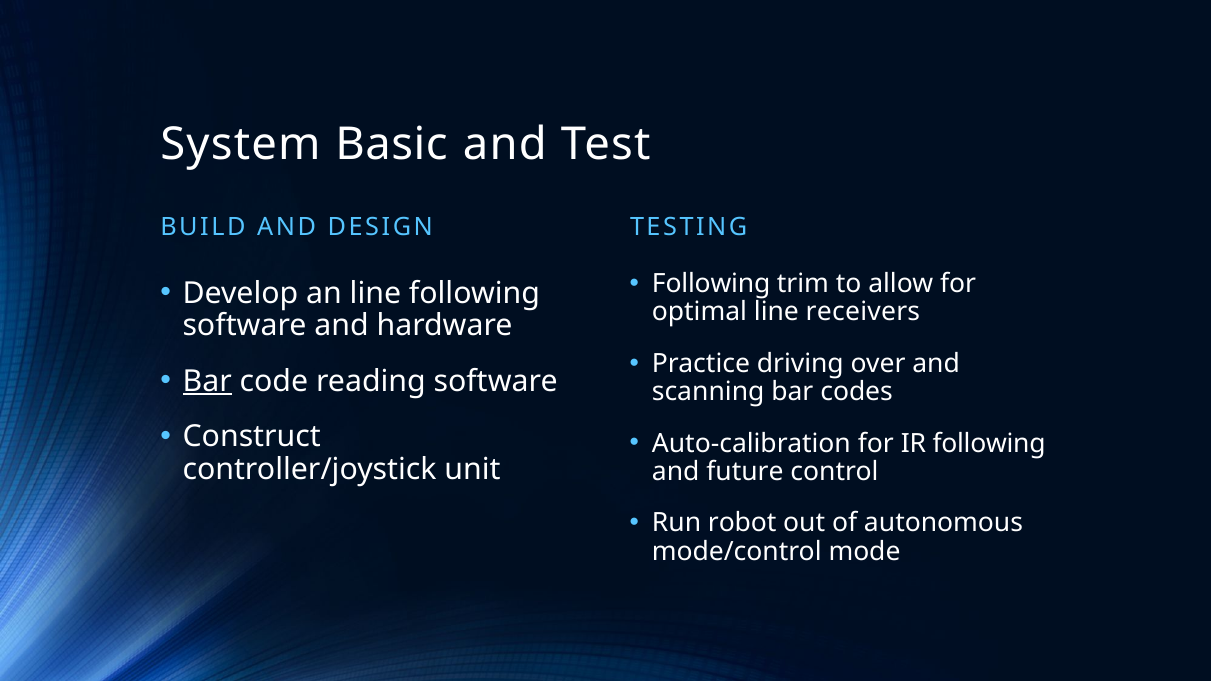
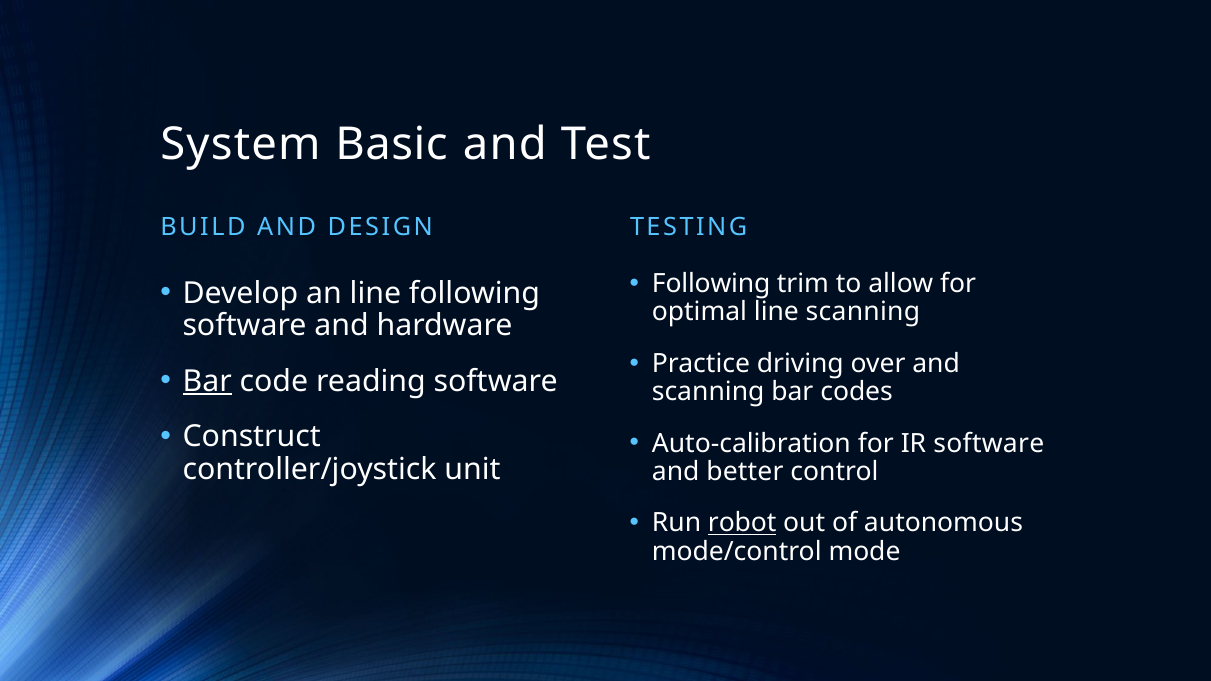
line receivers: receivers -> scanning (863, 312)
IR following: following -> software (989, 444)
future: future -> better (745, 472)
robot underline: none -> present (742, 523)
